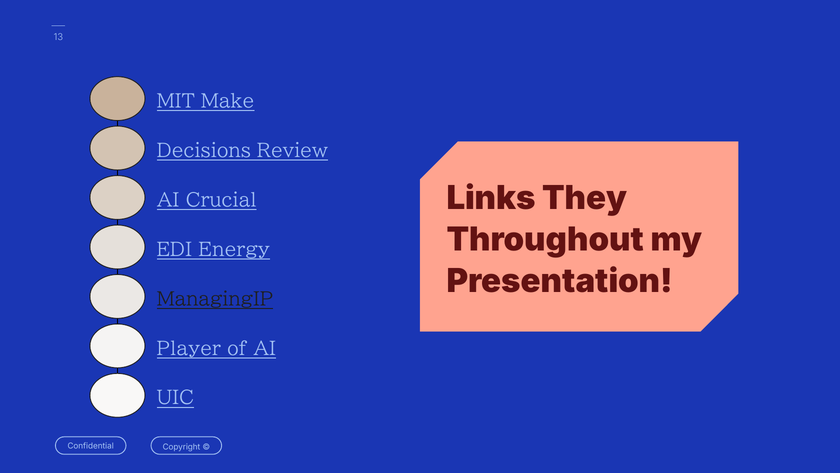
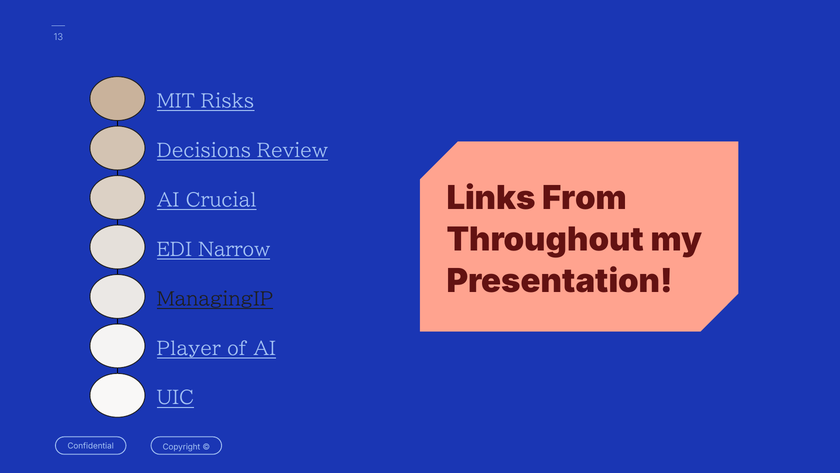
Make: Make -> Risks (227, 101)
They: They -> From (585, 198)
Energy: Energy -> Narrow (234, 250)
